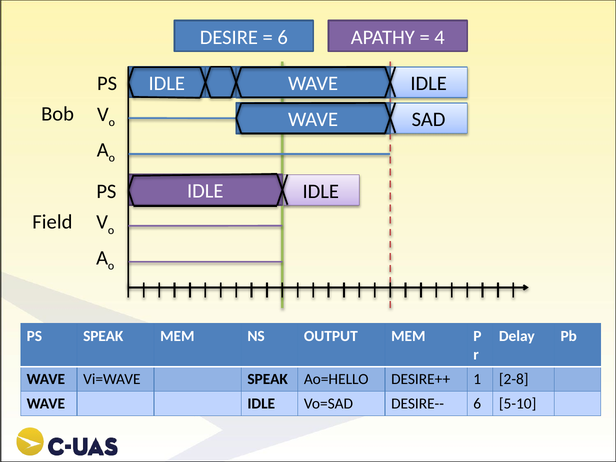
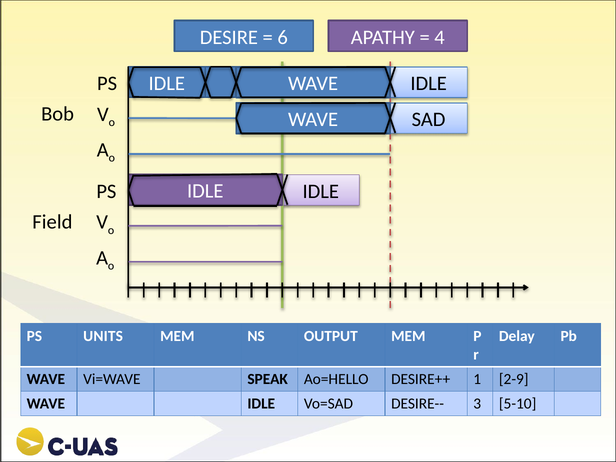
PS SPEAK: SPEAK -> UNITS (103, 336)
2-8: 2-8 -> 2-9 (514, 379)
DESIRE-- 6: 6 -> 3 (477, 404)
